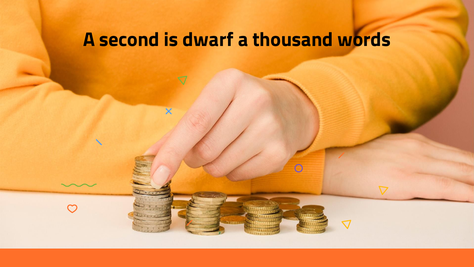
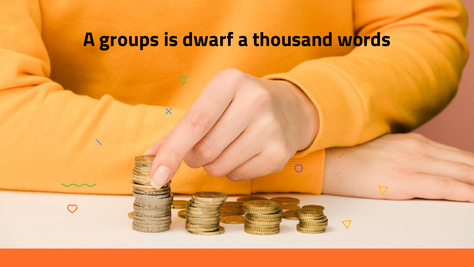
second: second -> groups (129, 40)
